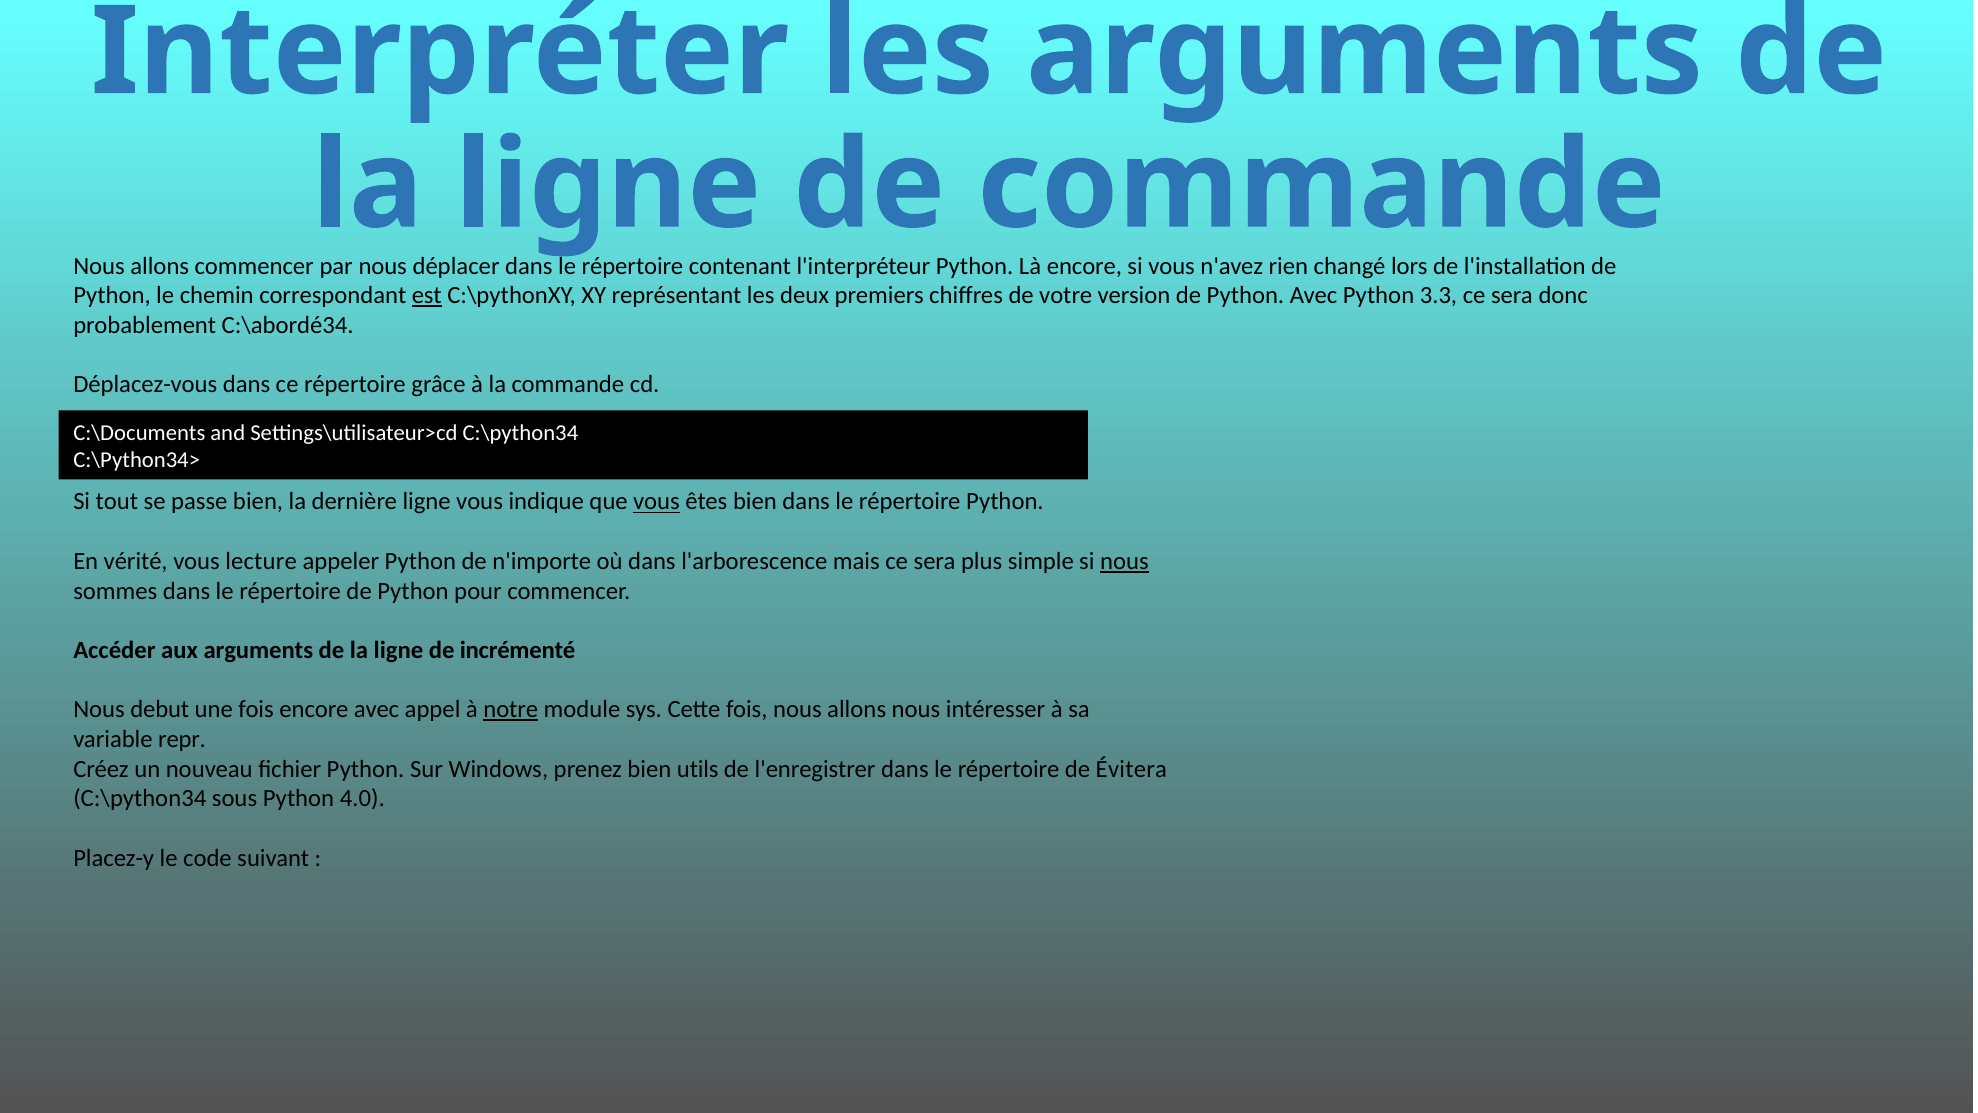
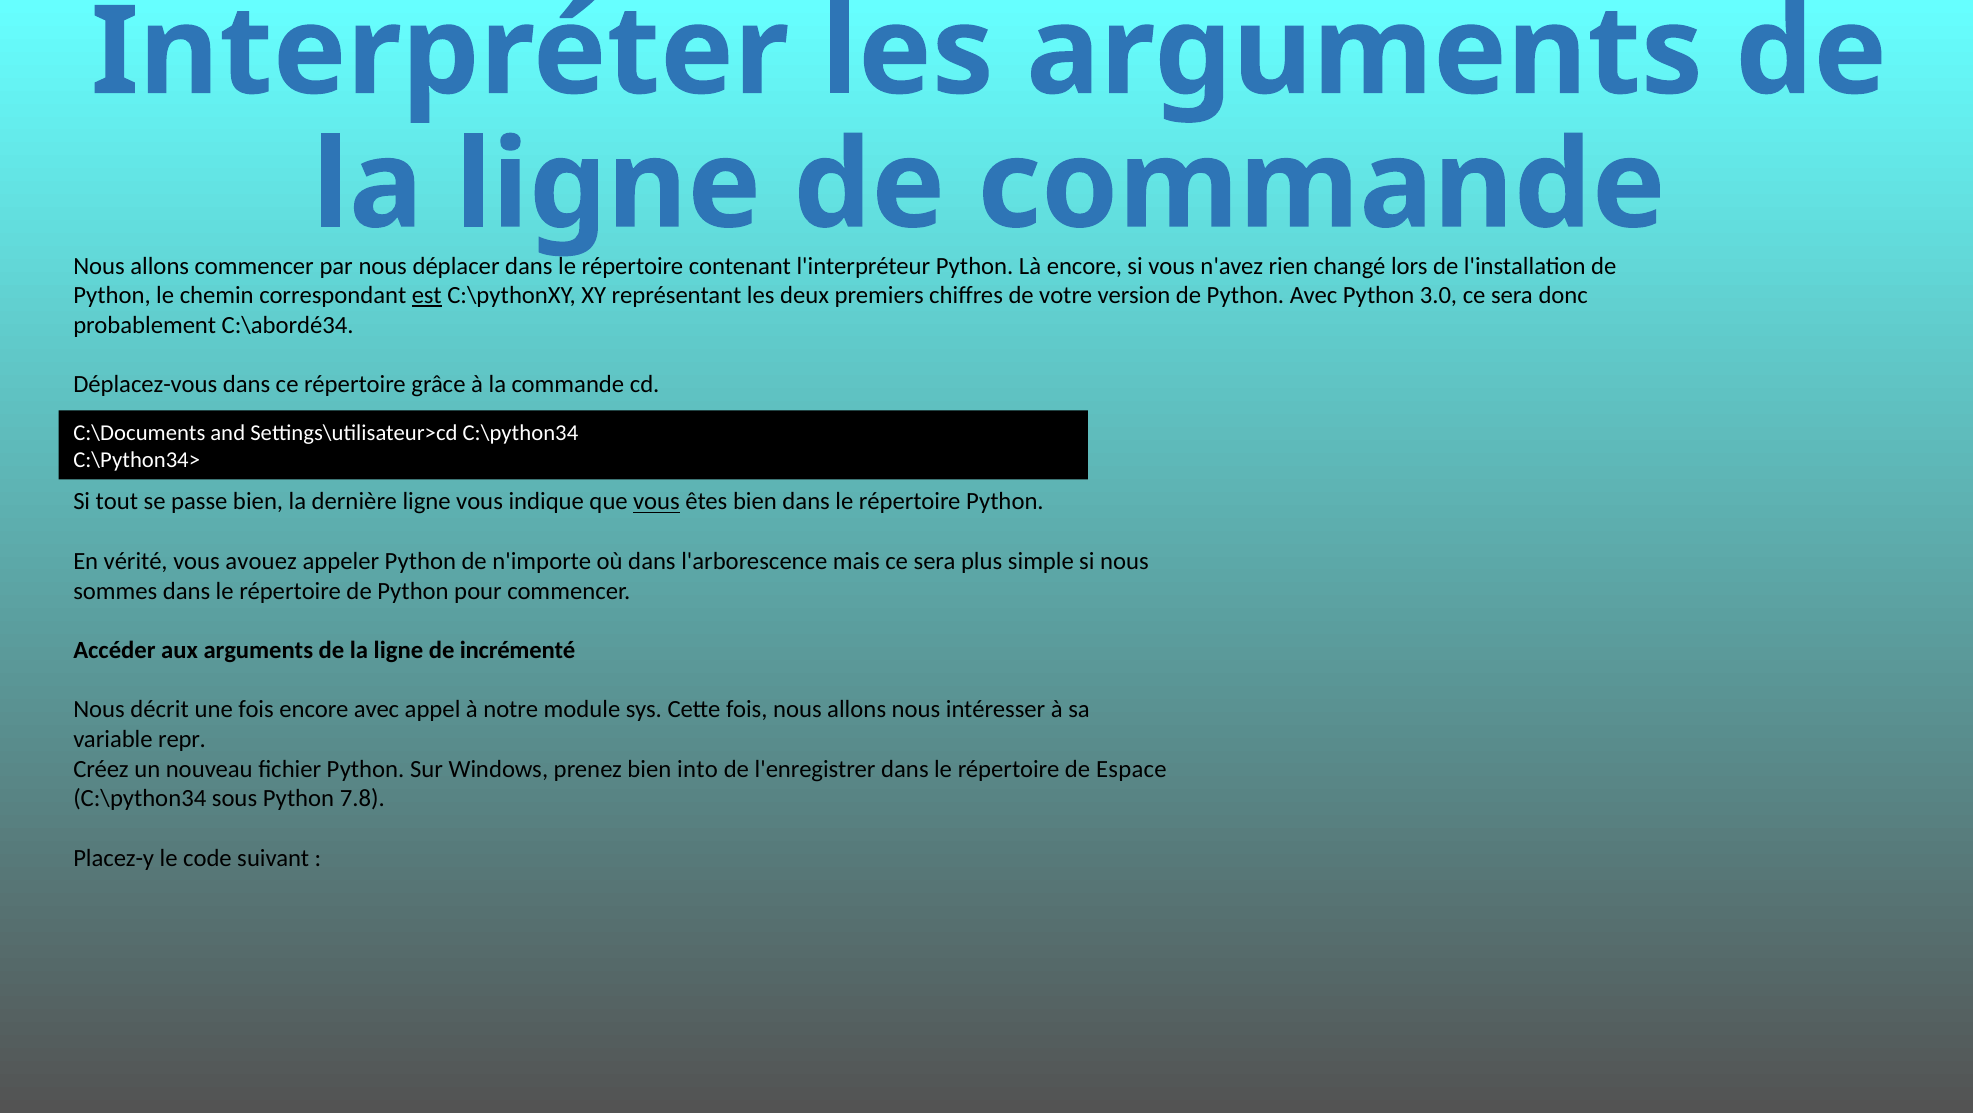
3.3: 3.3 -> 3.0 (1438, 295)
lecture: lecture -> avouez (261, 561)
nous underline: present -> none (1125, 561)
debut: debut -> décrit (160, 709)
notre underline: present -> none (511, 709)
utils: utils -> into (698, 769)
Évitera: Évitera -> Espace (1131, 769)
4.0: 4.0 -> 7.8 (362, 798)
